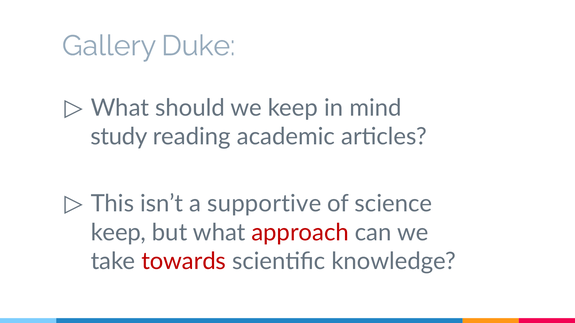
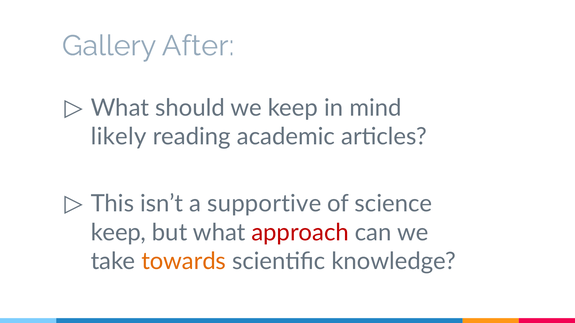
Duke: Duke -> After (198, 46)
study: study -> likely (119, 137)
towards colour: red -> orange (184, 262)
